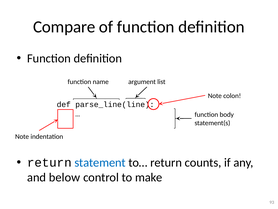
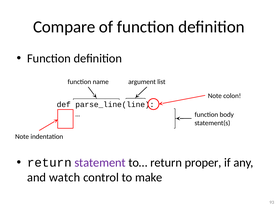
statement colour: blue -> purple (100, 162)
counts: counts -> proper (203, 162)
below: below -> watch (65, 177)
